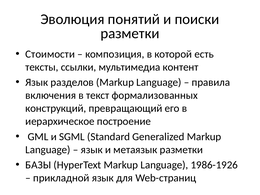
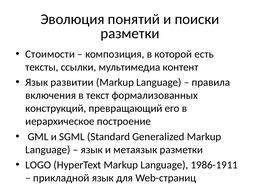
разделов: разделов -> развитии (72, 82)
БАЗЫ: БАЗЫ -> LOGO (38, 165)
1986-1926: 1986-1926 -> 1986-1911 (214, 165)
